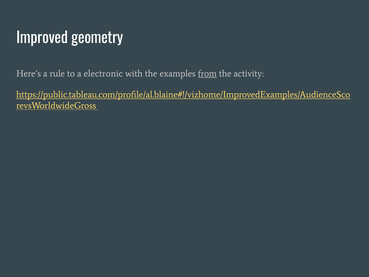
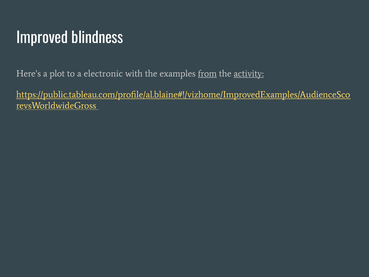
geometry: geometry -> blindness (97, 38)
rule: rule -> plot (57, 74)
activity underline: none -> present (249, 74)
